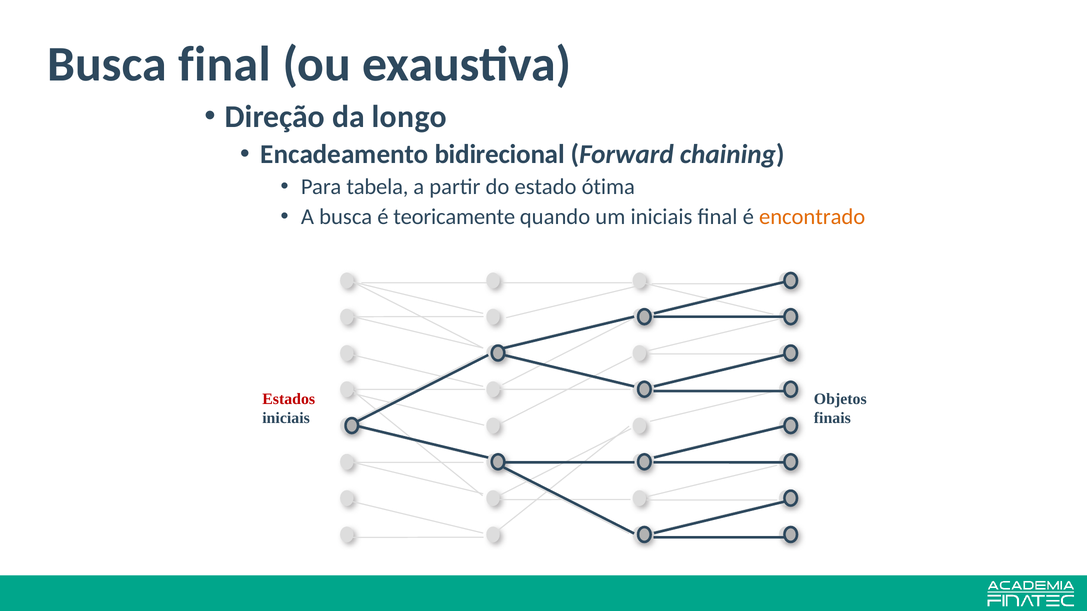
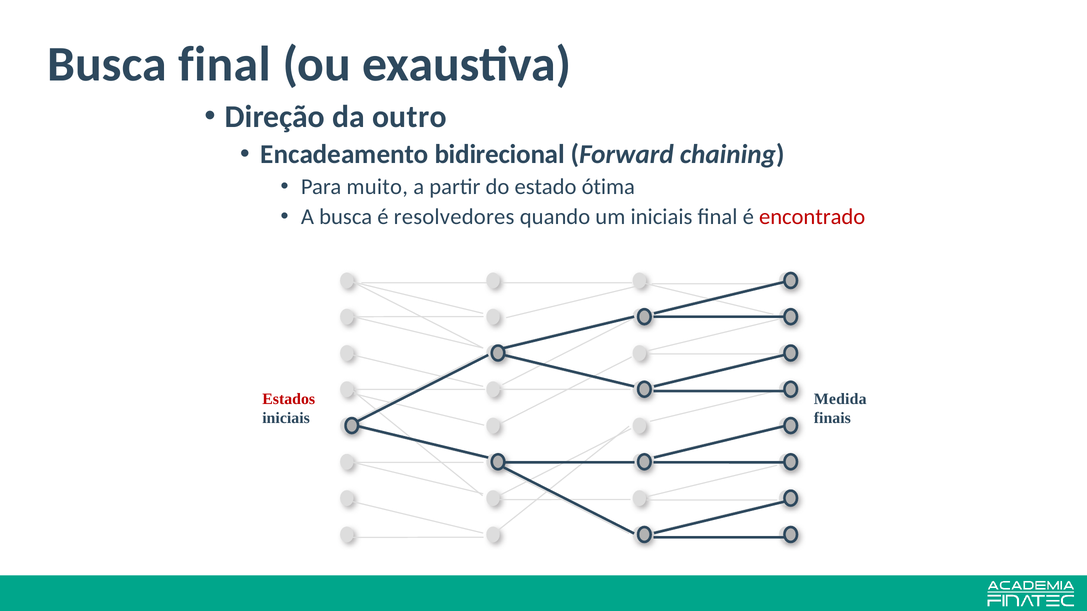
longo: longo -> outro (409, 117)
tabela: tabela -> muito (377, 187)
teoricamente: teoricamente -> resolvedores (454, 217)
encontrado colour: orange -> red (812, 217)
Objetos: Objetos -> Medida (840, 399)
